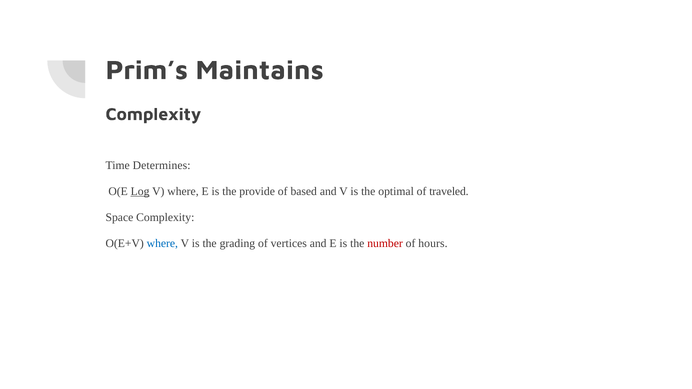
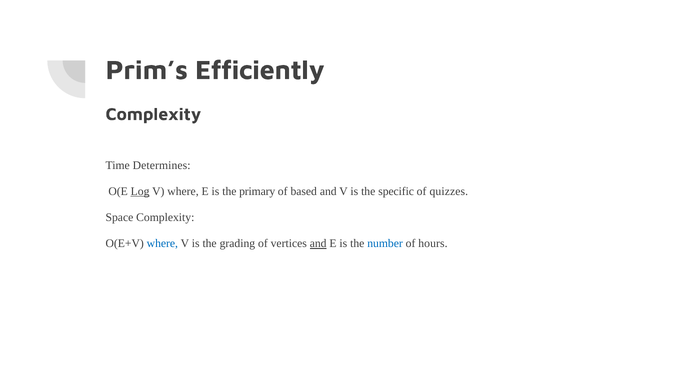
Maintains: Maintains -> Efficiently (260, 70)
provide: provide -> primary (257, 191)
optimal: optimal -> specific (396, 191)
traveled: traveled -> quizzes (449, 191)
and underline: none -> present (318, 244)
number colour: red -> blue (385, 244)
